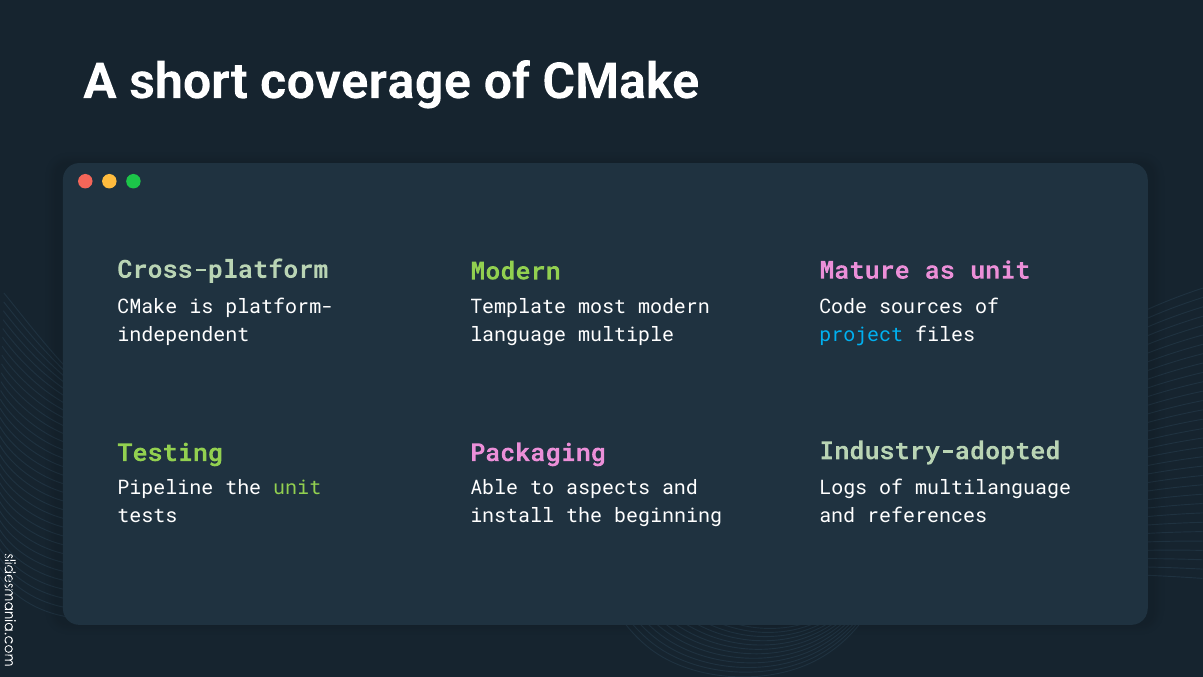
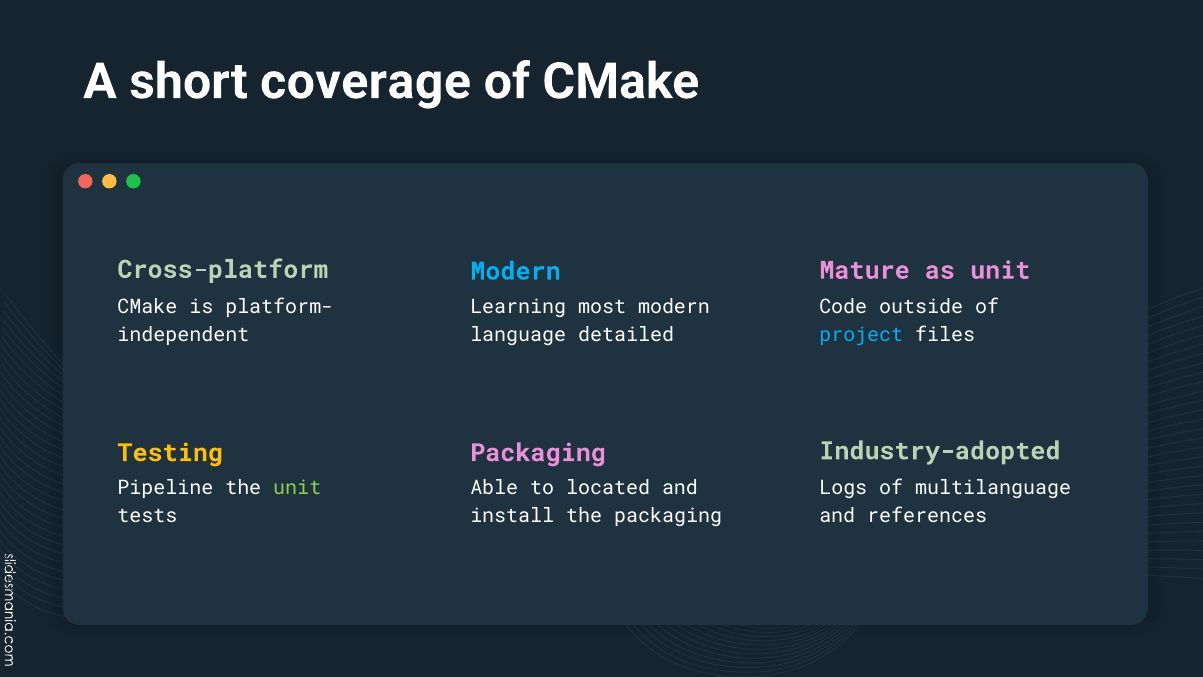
Modern colour: light green -> light blue (515, 271)
Template: Template -> Learning (518, 307)
sources: sources -> outside (921, 307)
multiple: multiple -> detailed (626, 335)
Testing colour: light green -> yellow (170, 453)
aspects: aspects -> located (608, 488)
the beginning: beginning -> packaging (668, 515)
